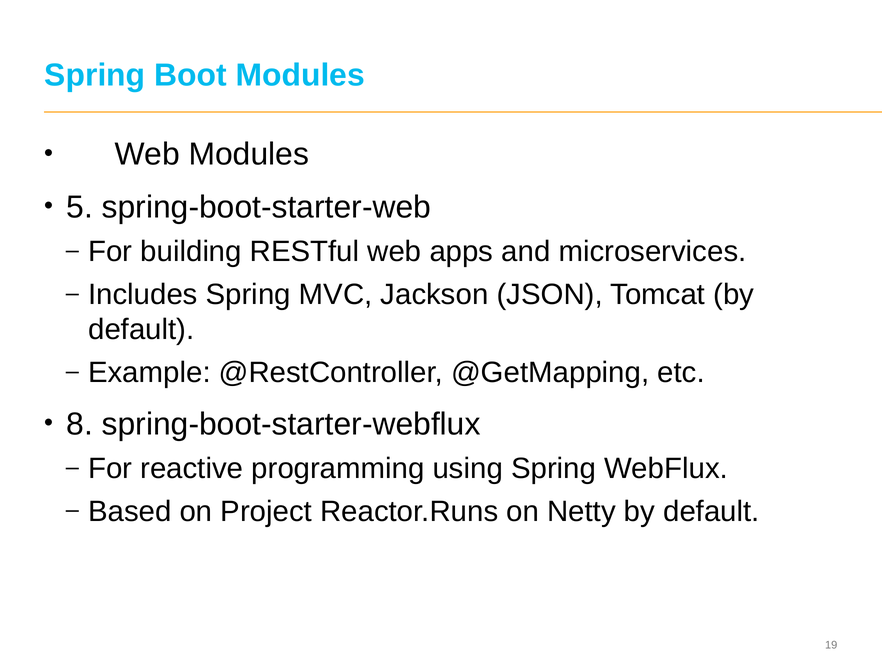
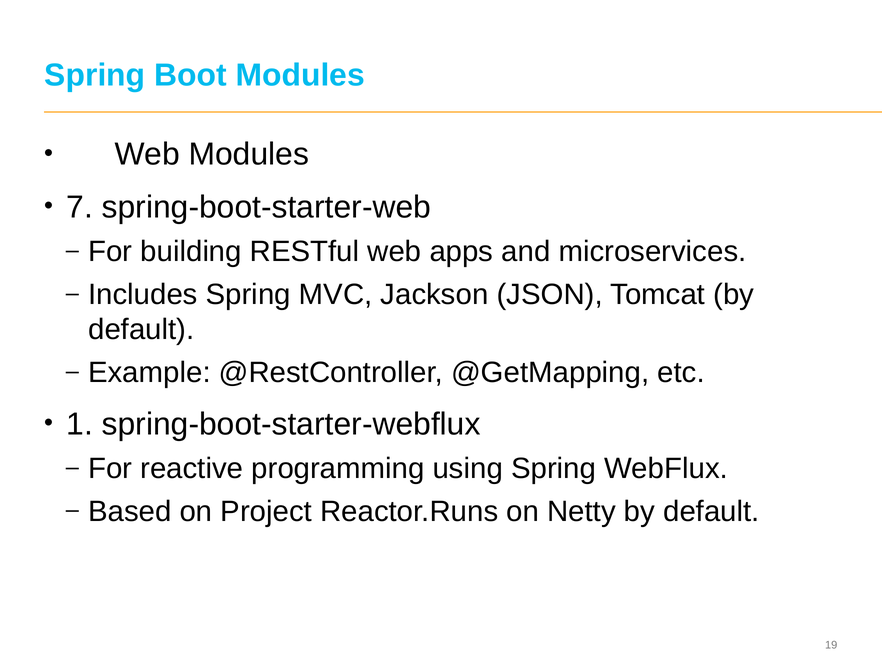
5: 5 -> 7 (80, 208)
8: 8 -> 1 (80, 425)
